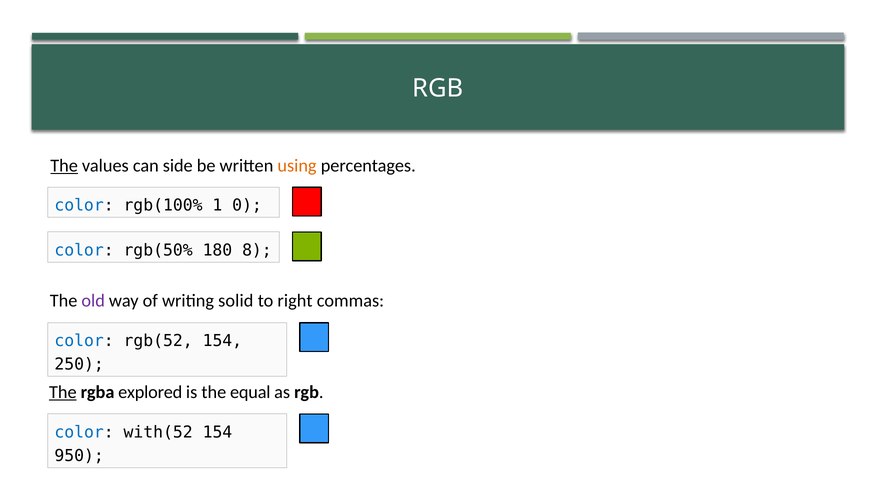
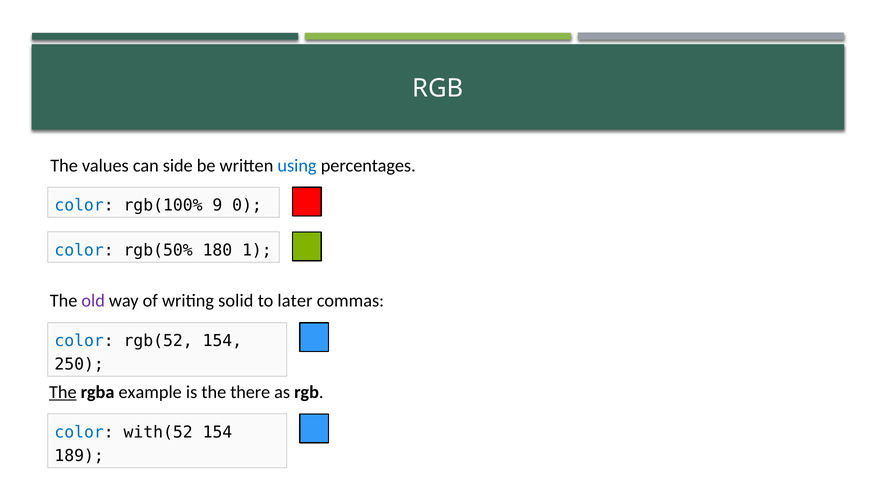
The underline: present -> none (64, 165)
using colour: orange -> blue (297, 165)
1: 1 -> 9 (217, 205)
8: 8 -> 1 (257, 250)
right: right -> later (295, 301)
explored: explored -> example (150, 392)
equal: equal -> there (250, 392)
950: 950 -> 189 (79, 456)
